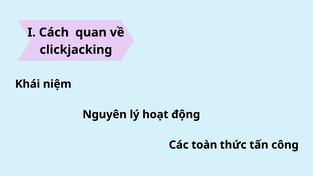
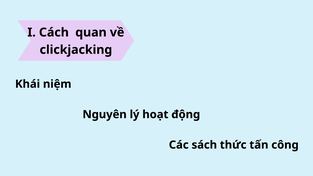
toàn: toàn -> sách (204, 145)
